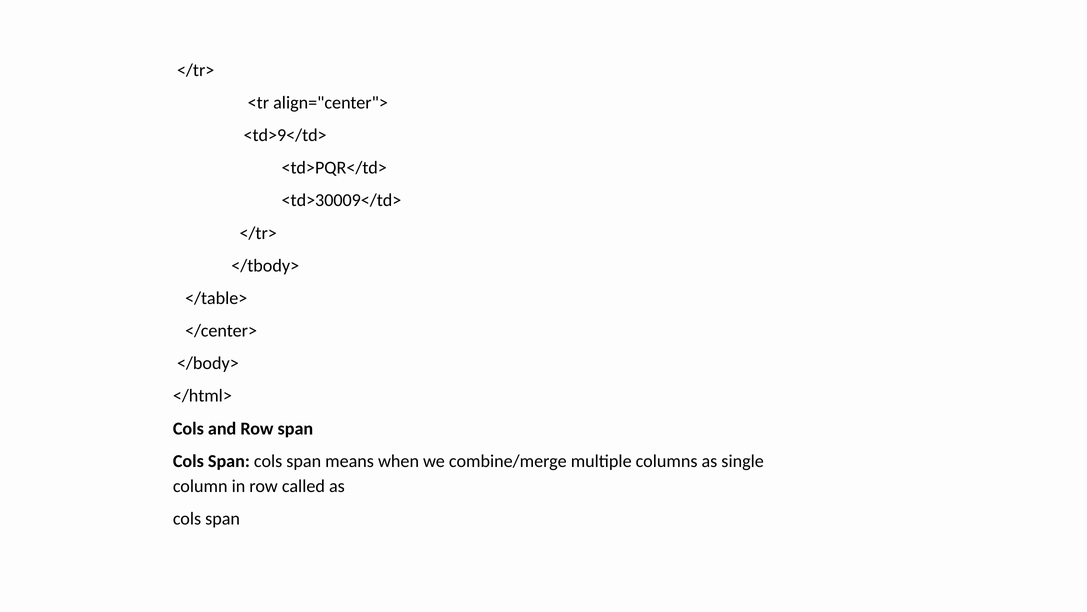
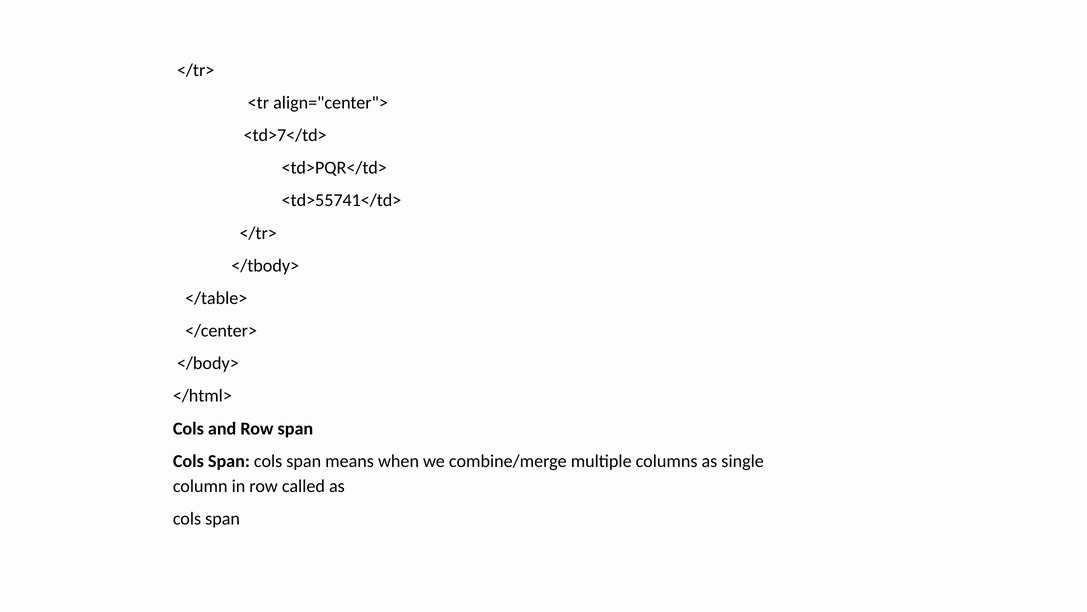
<td>9</td>: <td>9</td> -> <td>7</td> (285, 135)
<td>30009</td>: <td>30009</td> -> <td>55741</td> (341, 200)
